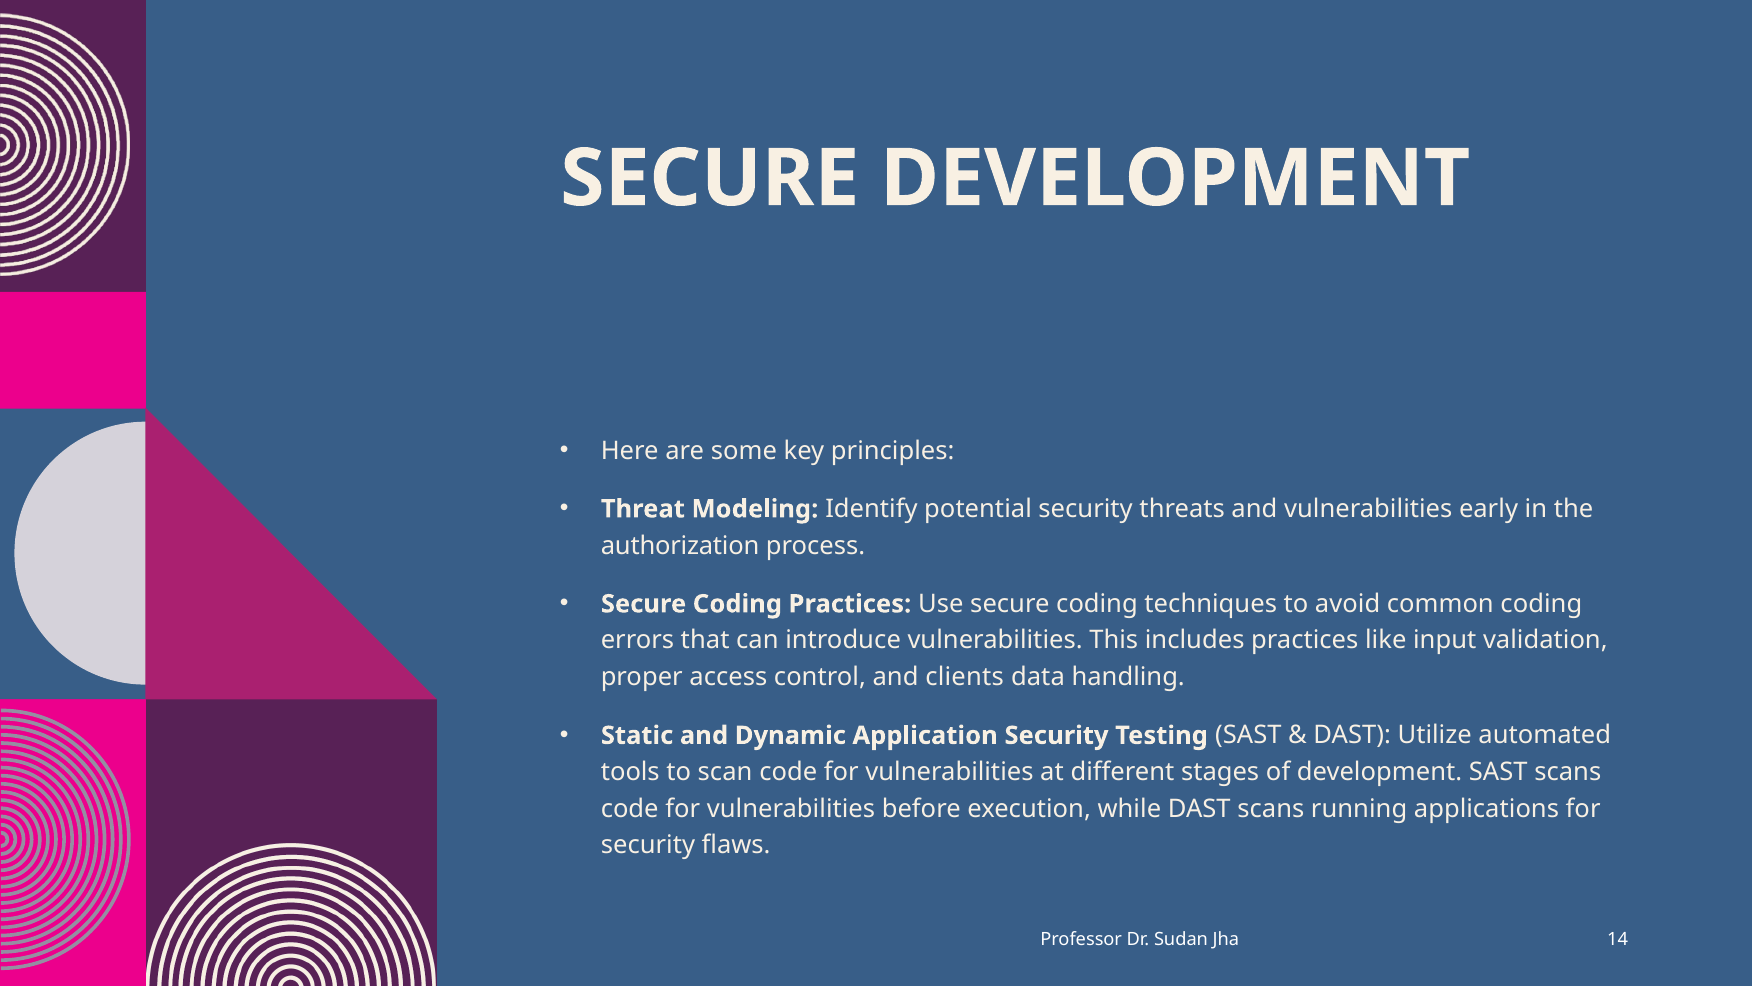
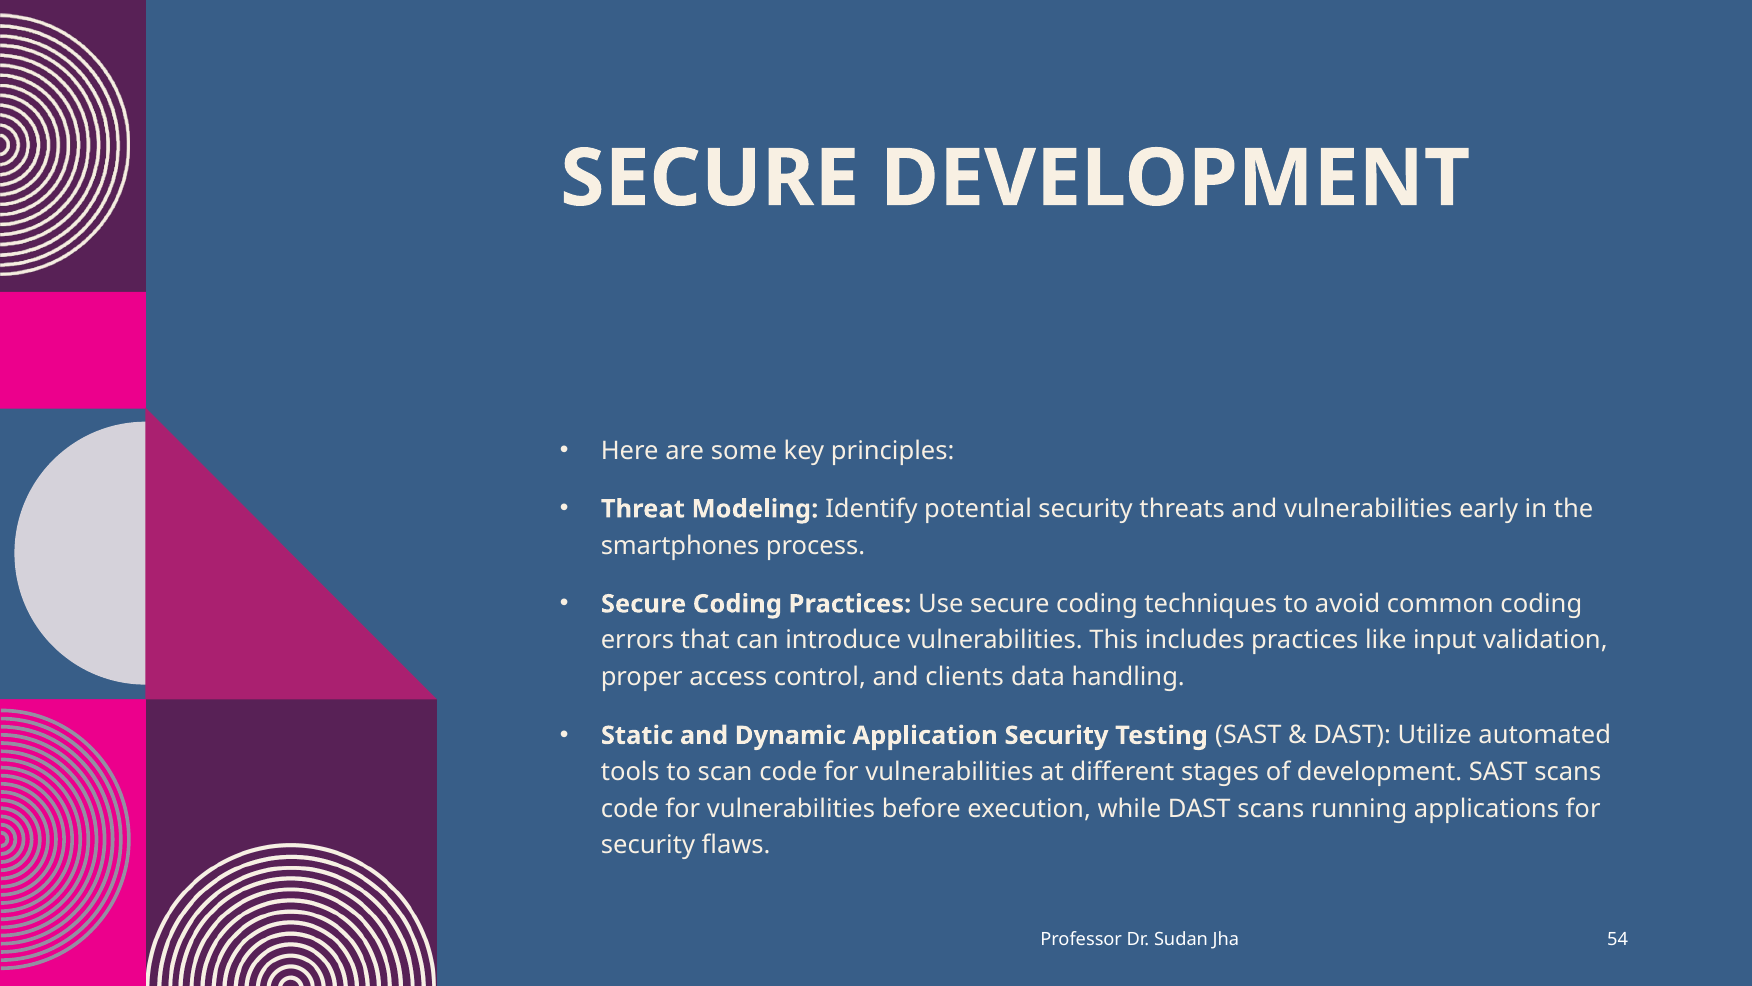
authorization: authorization -> smartphones (680, 545)
14: 14 -> 54 (1618, 939)
